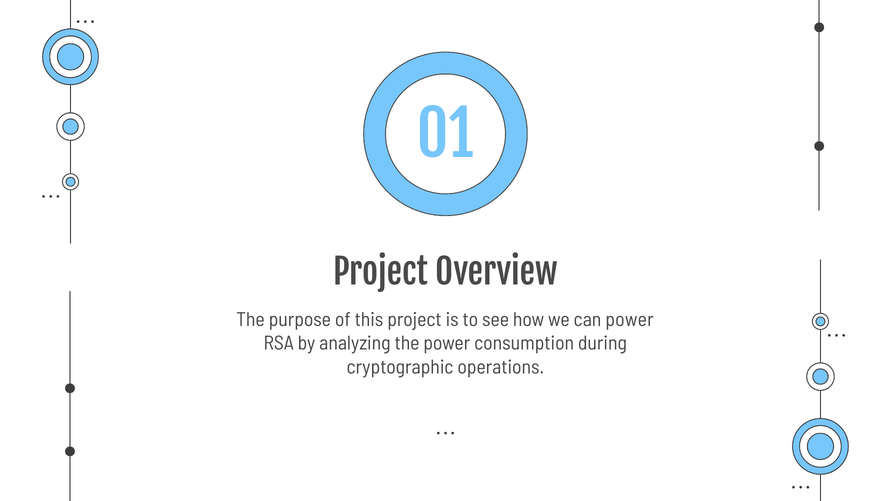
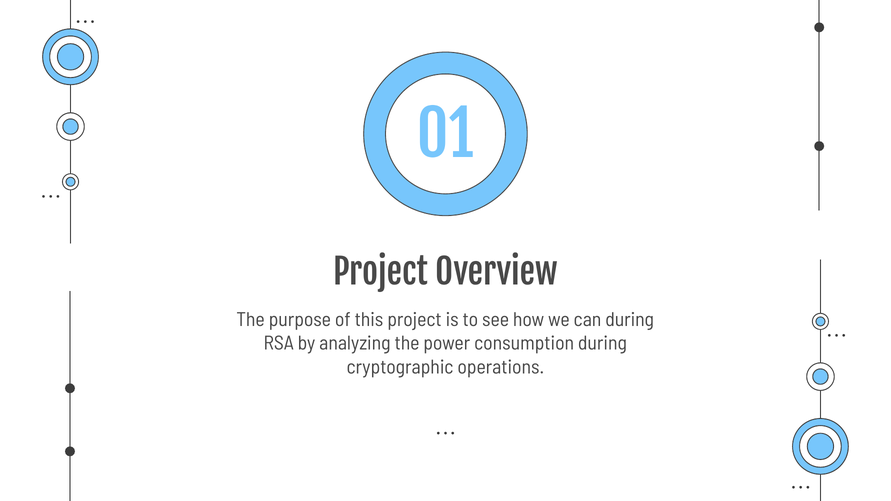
can power: power -> during (630, 320)
